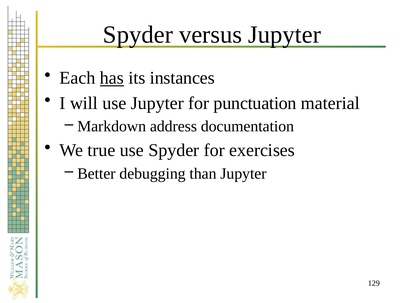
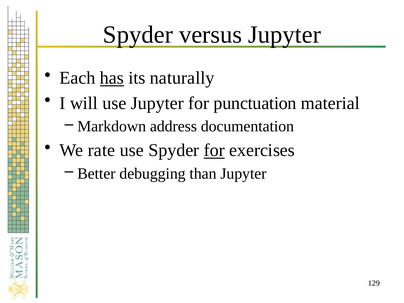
instances: instances -> naturally (182, 78)
true: true -> rate (101, 150)
for underline: none -> present (214, 150)
